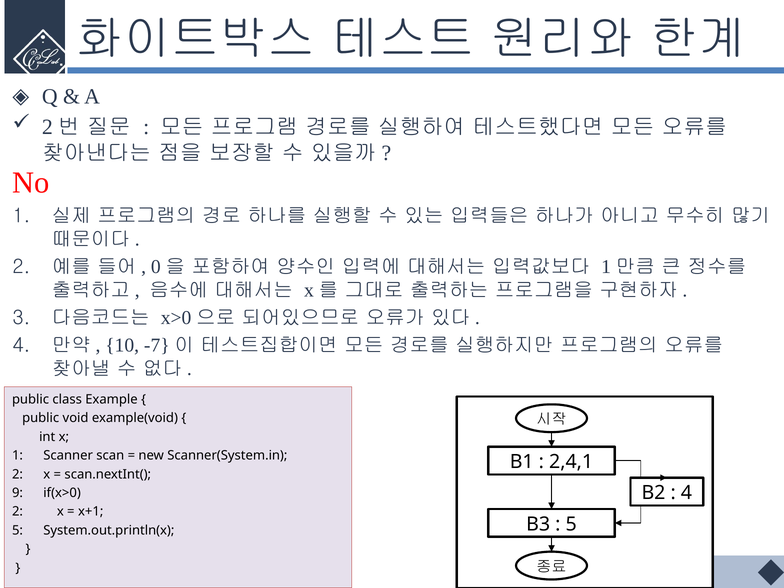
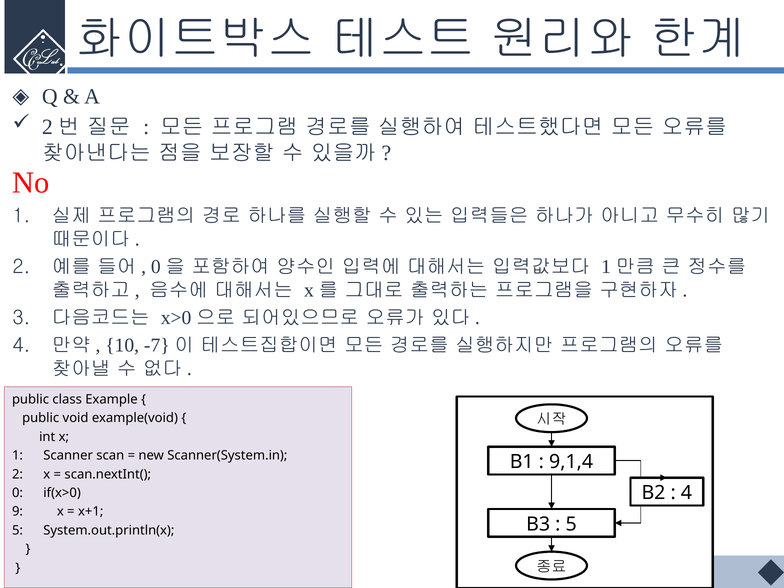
2,4,1: 2,4,1 -> 9,1,4 (571, 462)
9: 9 -> 0 (17, 493)
2: 2 -> 9 (17, 512)
